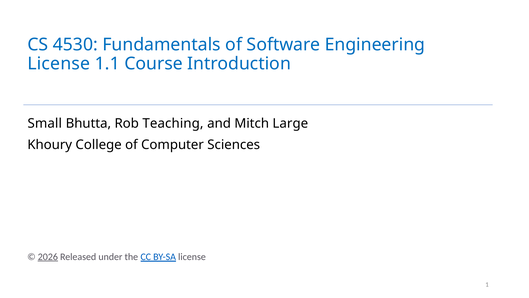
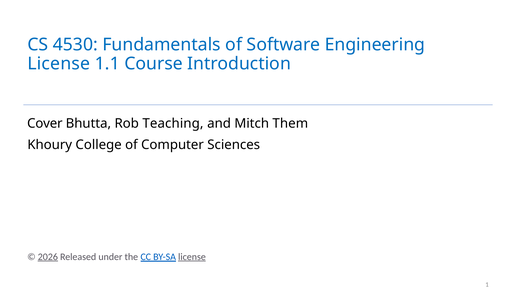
Small: Small -> Cover (45, 123)
Large: Large -> Them (290, 123)
license underline: none -> present (192, 256)
